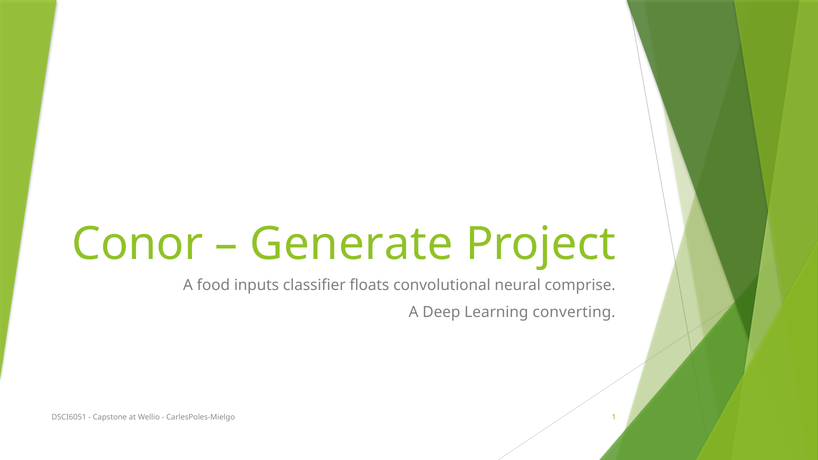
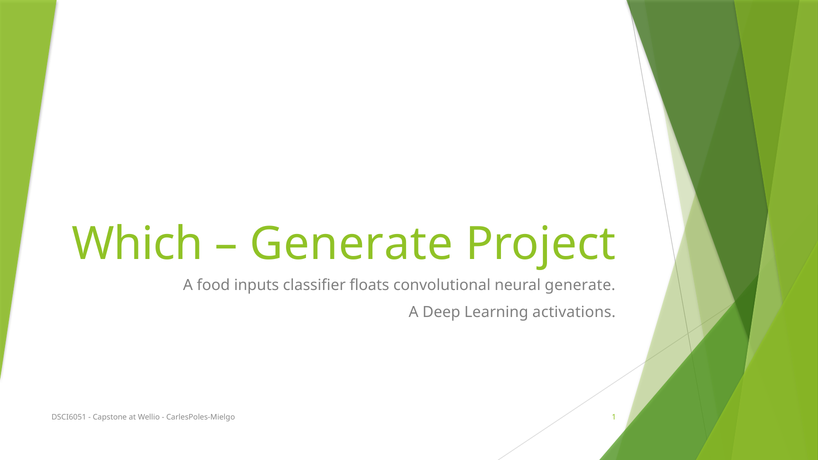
Conor: Conor -> Which (138, 244)
neural comprise: comprise -> generate (580, 285)
converting: converting -> activations (574, 312)
